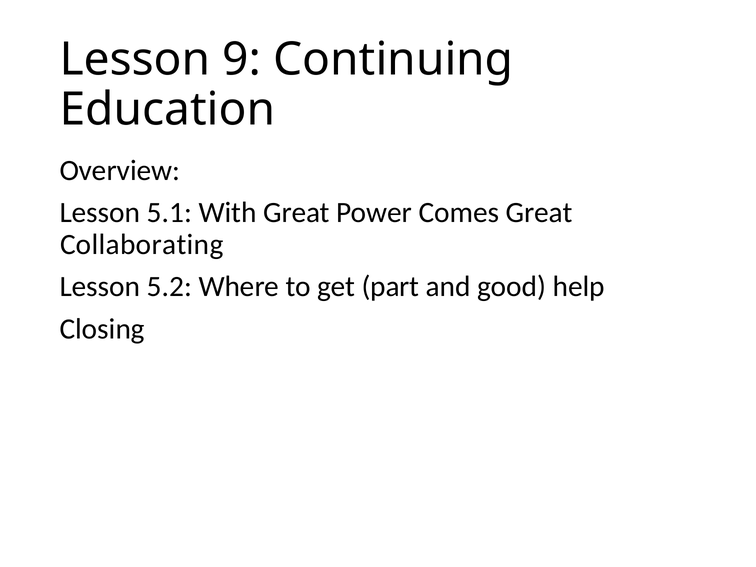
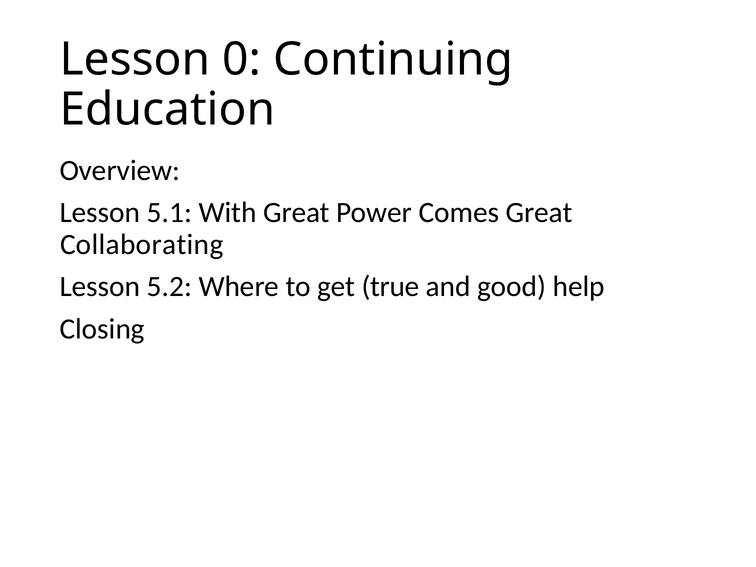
9: 9 -> 0 (242, 60)
part: part -> true (391, 287)
